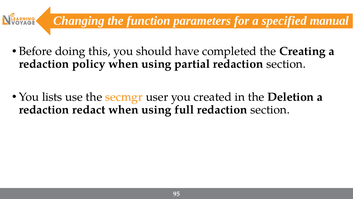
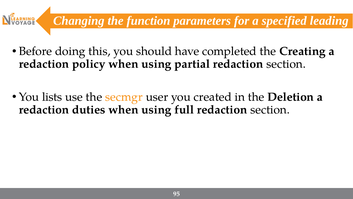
manual: manual -> leading (329, 21)
redact: redact -> duties (89, 109)
